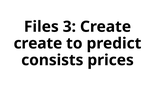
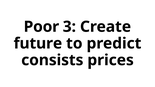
Files: Files -> Poor (41, 27)
create: create -> future (38, 43)
